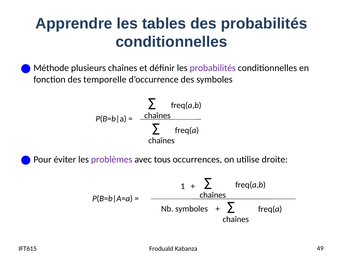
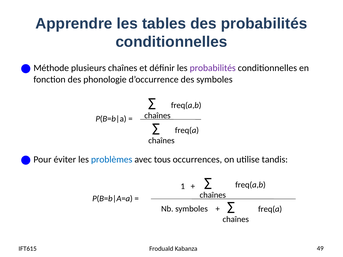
temporelle: temporelle -> phonologie (105, 80)
problèmes colour: purple -> blue (112, 160)
droite: droite -> tandis (275, 160)
